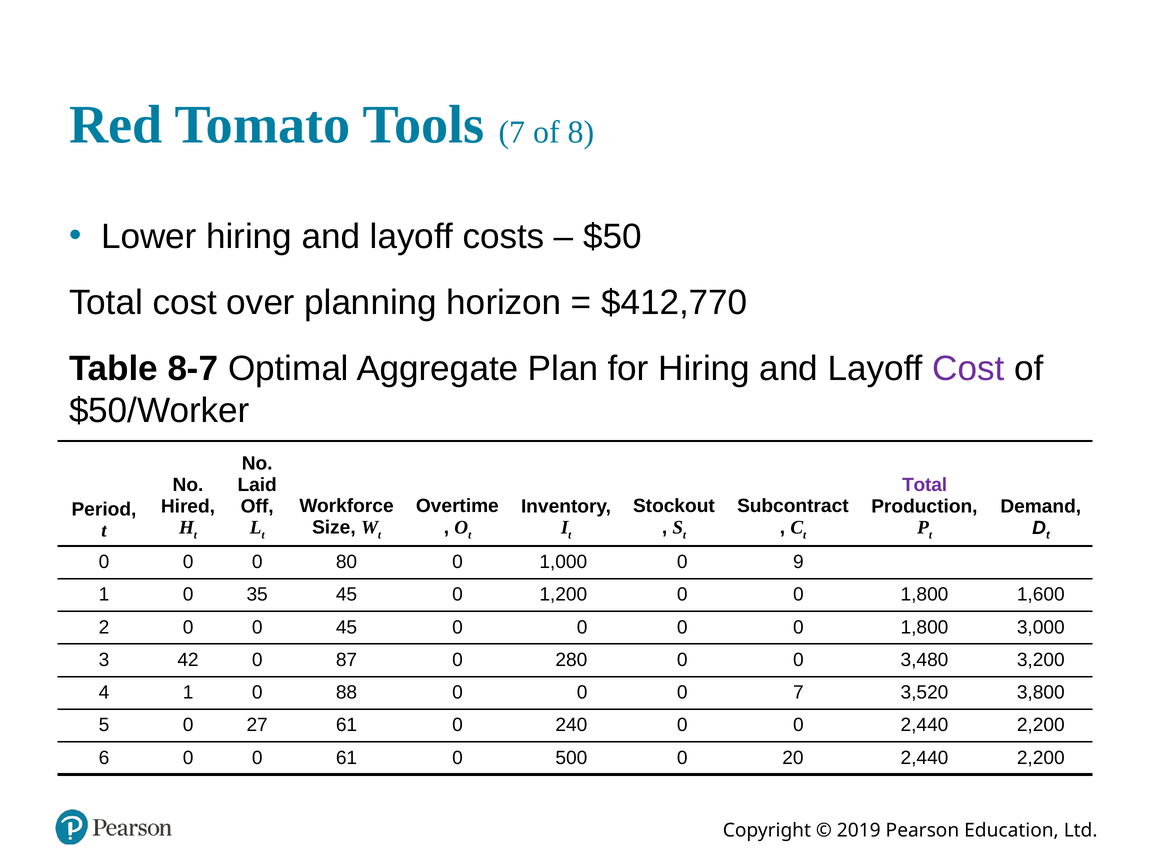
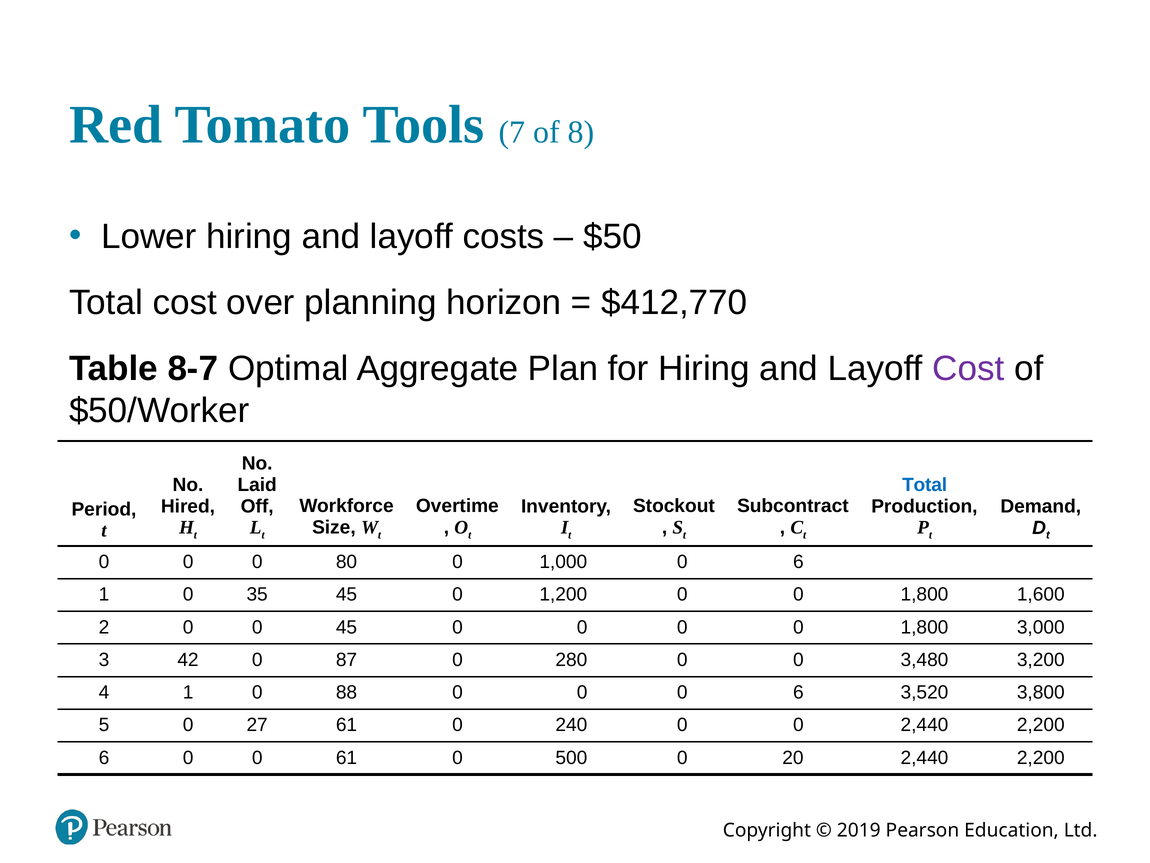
Total colour: purple -> blue (925, 485)
1,000 0 9: 9 -> 6 (798, 562)
0 0 7: 7 -> 6 (798, 692)
